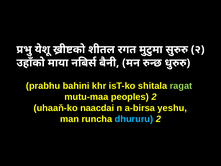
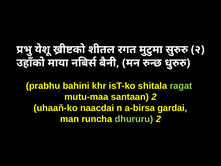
peoples: peoples -> santaan (130, 97)
yeshu: yeshu -> gardai (172, 108)
dhururu colour: light blue -> light green (134, 119)
